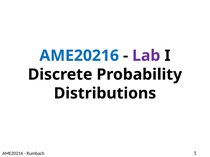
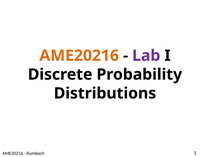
AME20216 colour: blue -> orange (79, 56)
